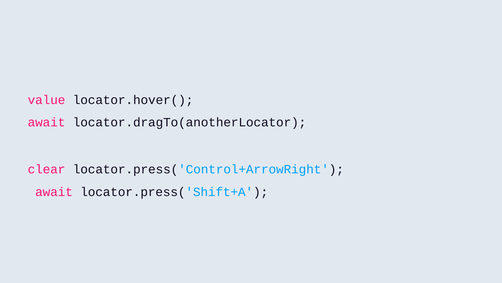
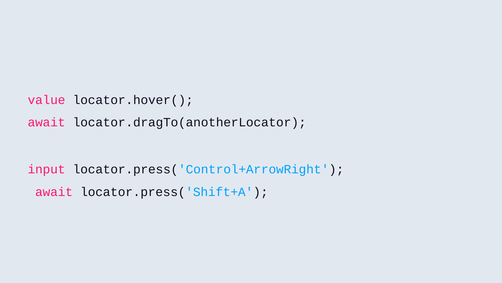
clear: clear -> input (46, 169)
